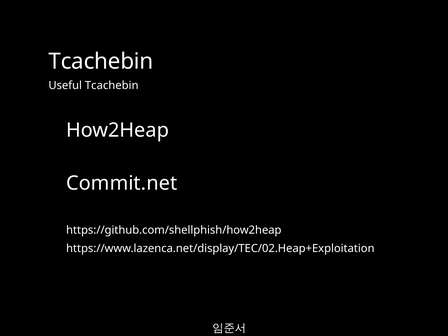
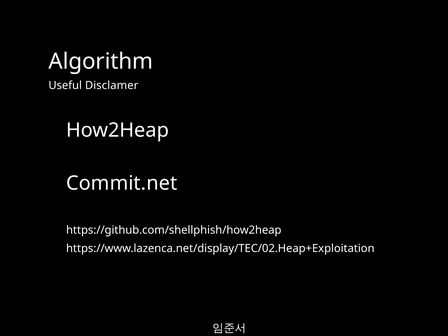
Tcachebin: Tcachebin -> Algorithm (101, 61)
Useful Tcachebin: Tcachebin -> Disclamer (112, 85)
